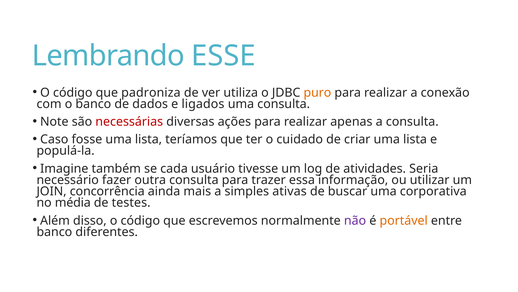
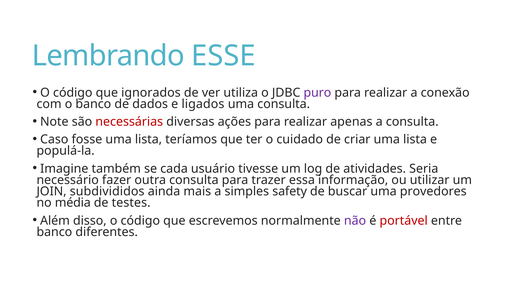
padroniza: padroniza -> ignorados (151, 92)
puro colour: orange -> purple (317, 92)
concorrência: concorrência -> subdivididos (107, 191)
ativas: ativas -> safety (290, 191)
corporativa: corporativa -> provedores (433, 191)
portável colour: orange -> red (404, 220)
